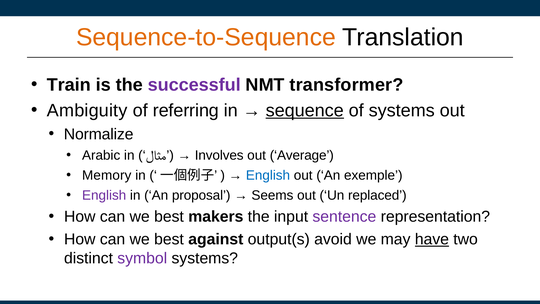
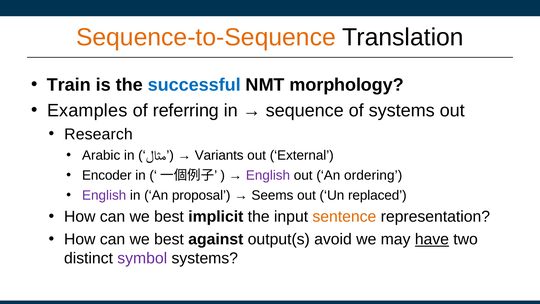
successful colour: purple -> blue (194, 85)
transformer: transformer -> morphology (347, 85)
Ambiguity: Ambiguity -> Examples (87, 110)
sequence underline: present -> none (305, 110)
Normalize: Normalize -> Research (98, 134)
Involves: Involves -> Variants (219, 155)
Average: Average -> External (302, 155)
Memory: Memory -> Encoder (107, 175)
English colour: blue -> purple (268, 175)
exemple: exemple -> ordering (373, 175)
makers: makers -> implicit (216, 217)
sentence colour: purple -> orange (344, 217)
